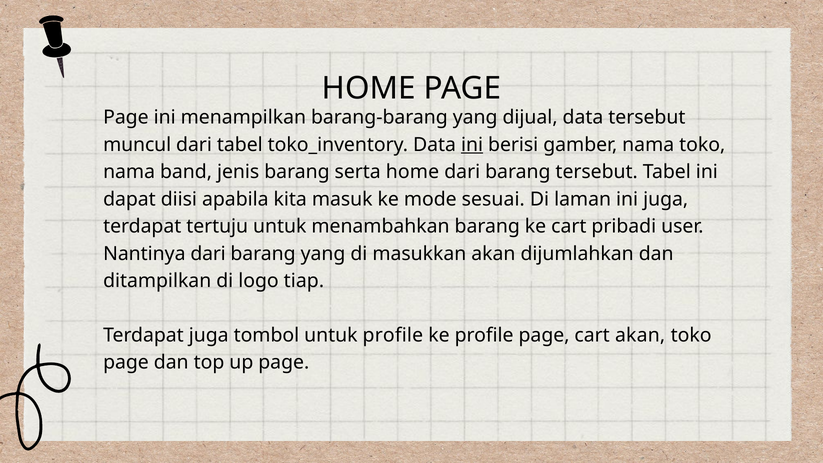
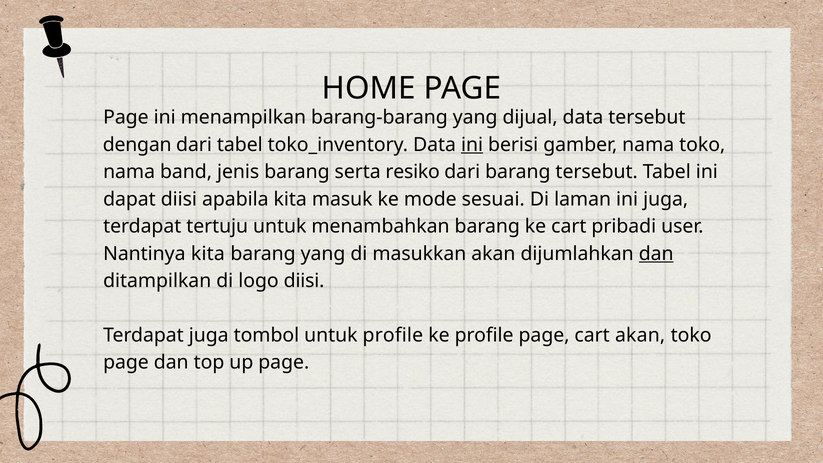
muncul: muncul -> dengan (137, 145)
serta home: home -> resiko (413, 172)
Nantinya dari: dari -> kita (208, 254)
dan underline: none -> present (656, 254)
logo tiap: tiap -> diisi (304, 281)
